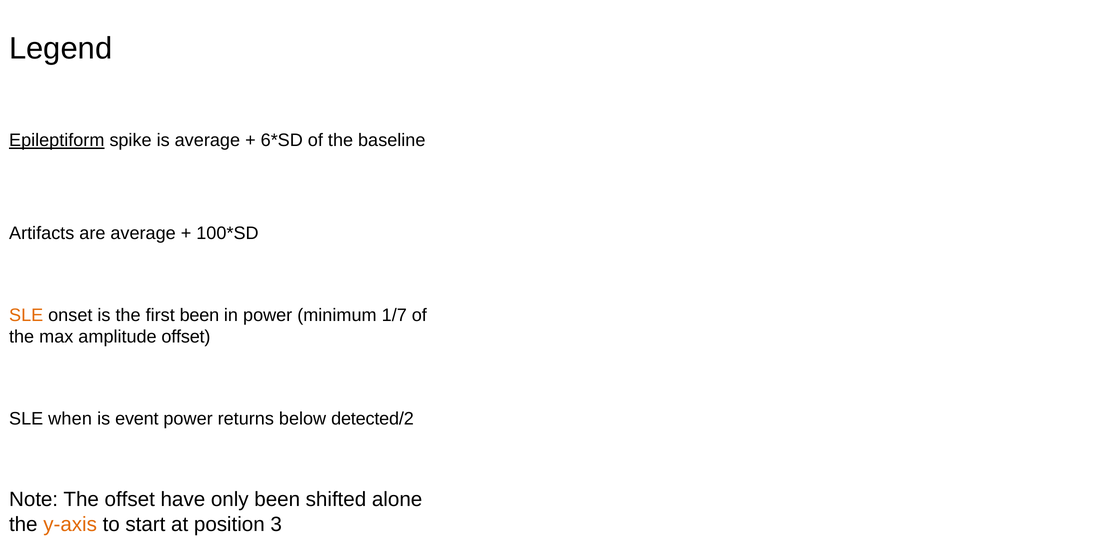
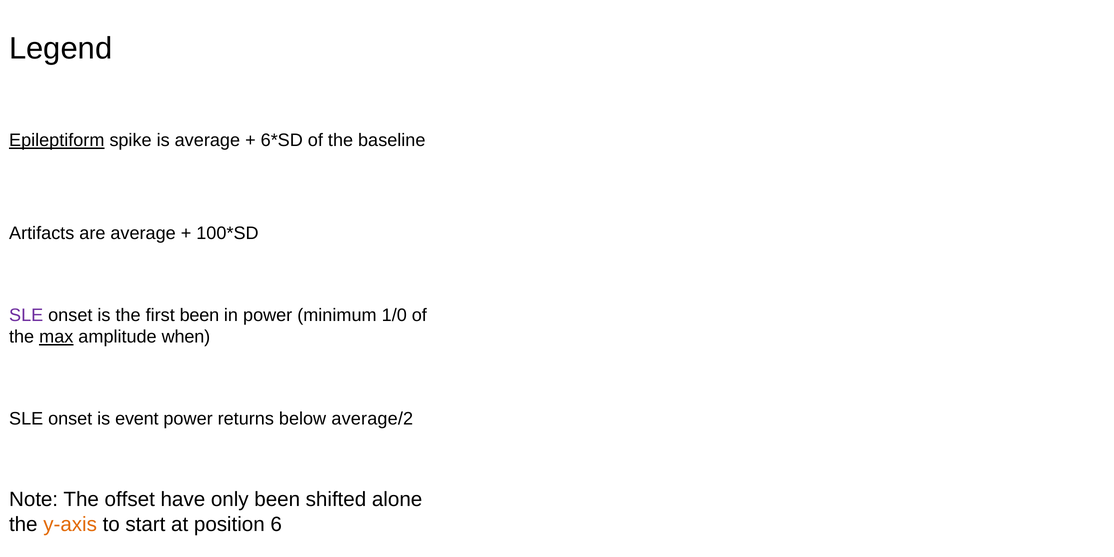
SLE colour: orange -> purple (26, 315)
1/7: 1/7 -> 1/0 (394, 315)
max underline: none -> present (56, 337)
amplitude offset: offset -> when (186, 337)
when: when -> onset (70, 419)
detected/2: detected/2 -> average/2 (372, 419)
3: 3 -> 6 (276, 524)
